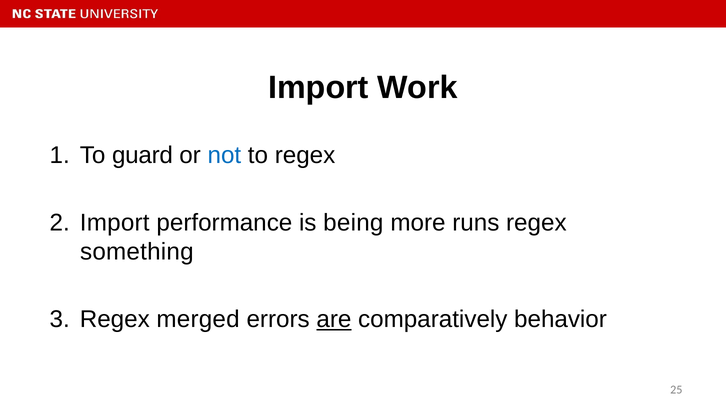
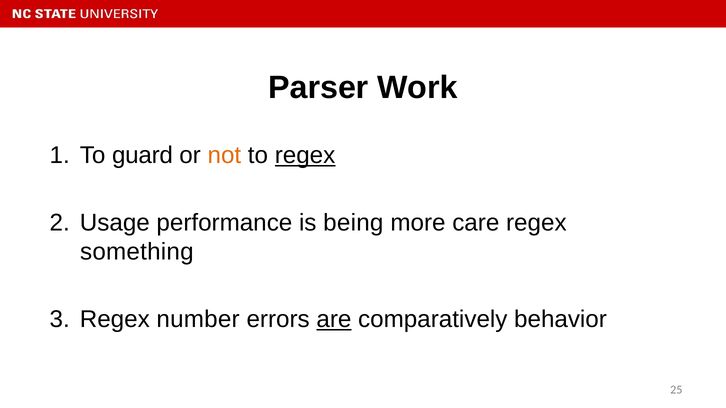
Import: Import -> Parser (318, 88)
not colour: blue -> orange (224, 155)
regex underline: none -> present (305, 155)
Import: Import -> Usage (115, 223)
runs: runs -> care (476, 223)
merged: merged -> number (198, 320)
